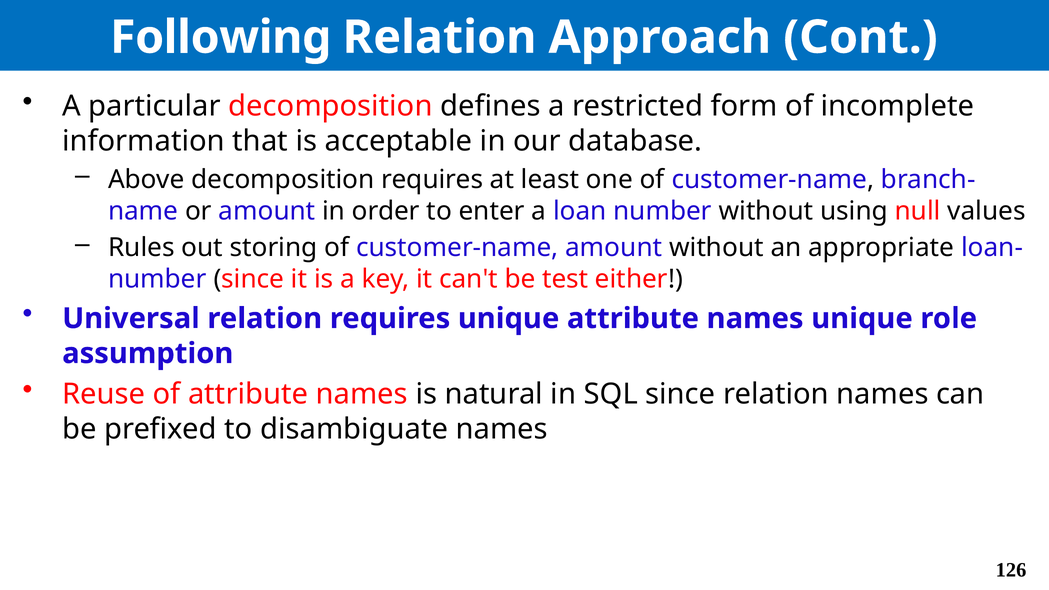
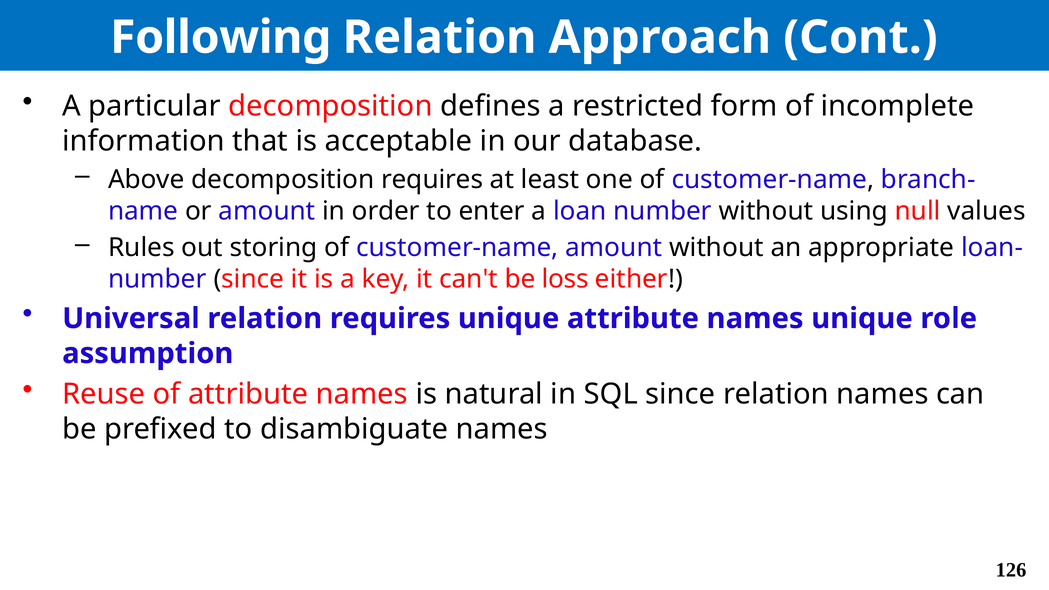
test: test -> loss (565, 279)
